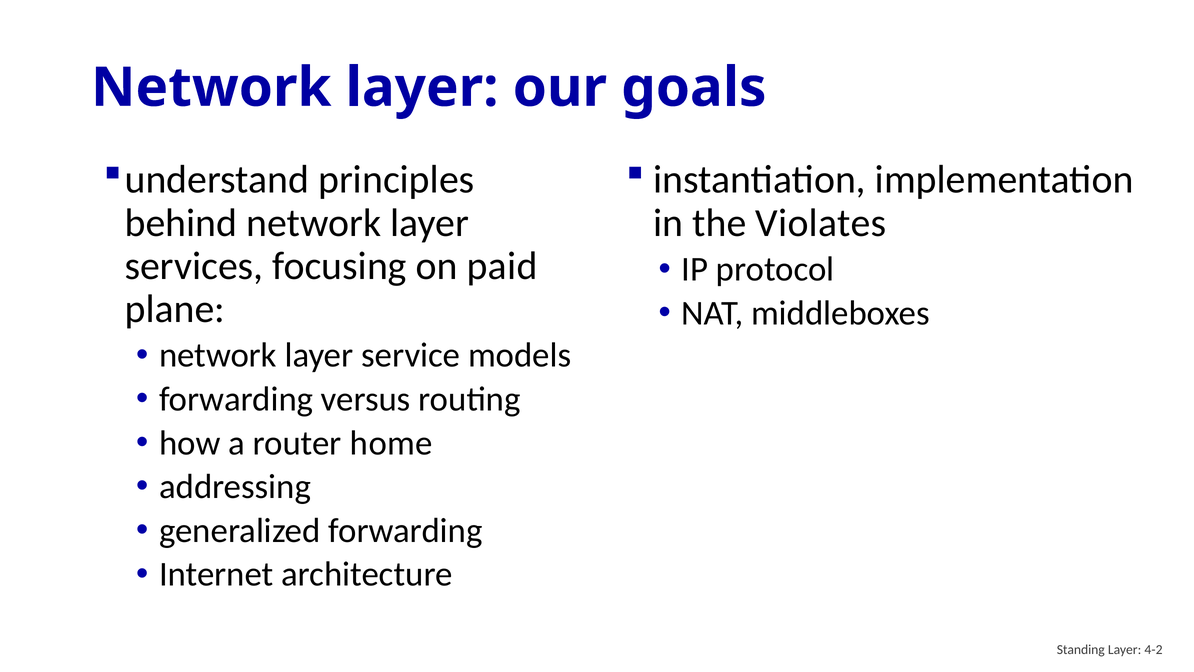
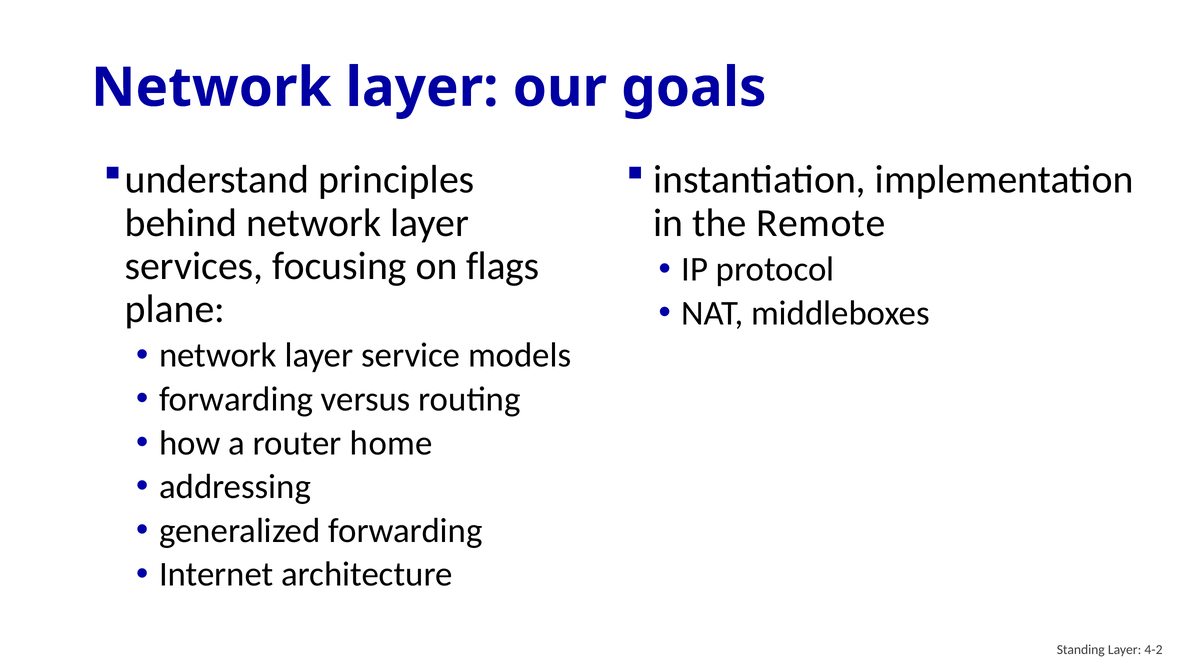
Violates: Violates -> Remote (821, 223)
paid: paid -> flags (503, 266)
